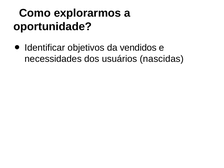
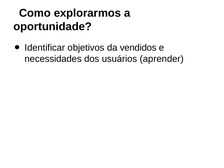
nascidas: nascidas -> aprender (162, 59)
